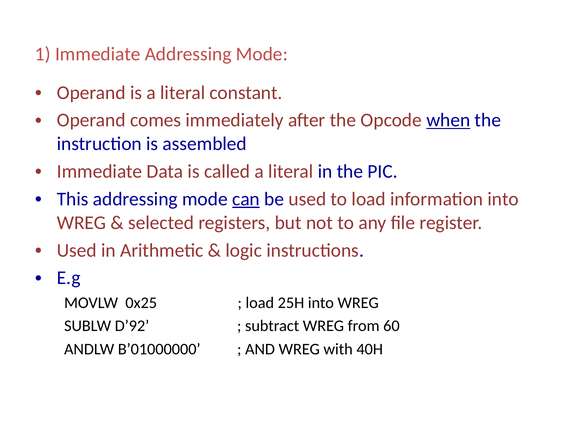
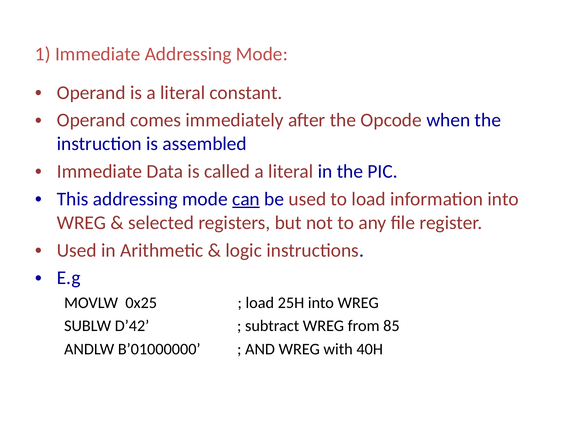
when underline: present -> none (448, 120)
D’92: D’92 -> D’42 (132, 326)
60: 60 -> 85 (391, 326)
